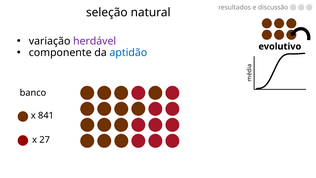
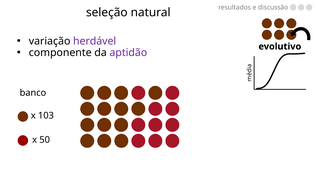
aptidão colour: blue -> purple (128, 52)
841: 841 -> 103 (46, 116)
27: 27 -> 50 (45, 140)
